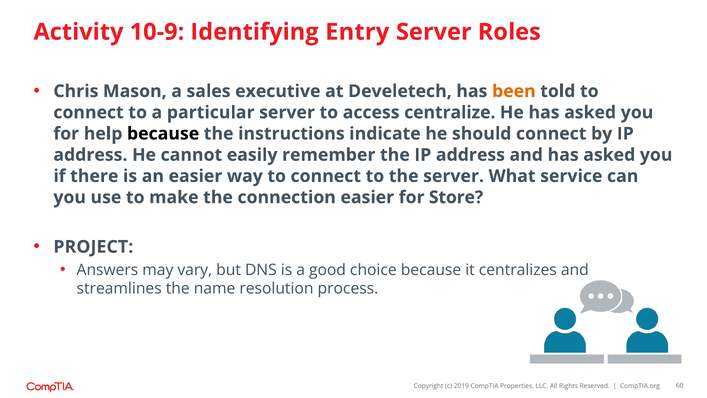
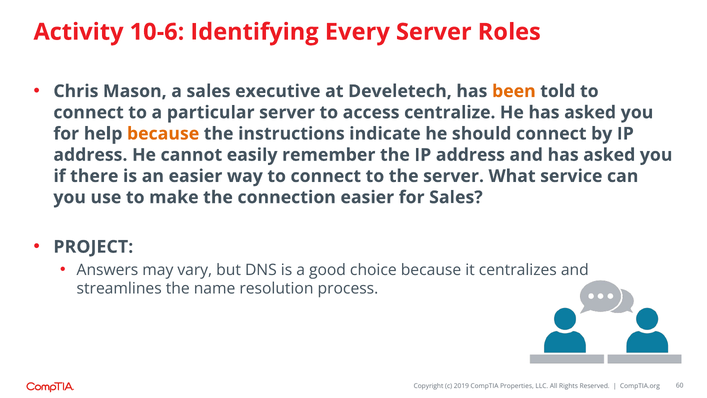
10-9: 10-9 -> 10-6 (157, 32)
Entry: Entry -> Every (357, 32)
because colour: black -> orange (163, 134)
for Store: Store -> Sales (456, 197)
